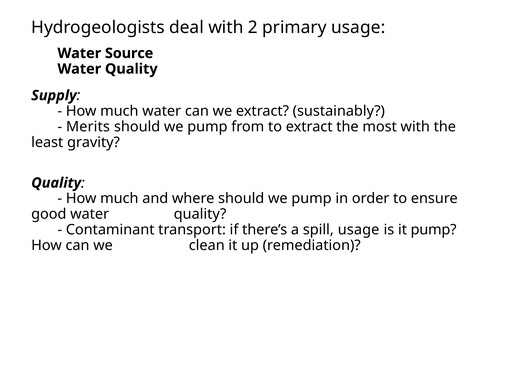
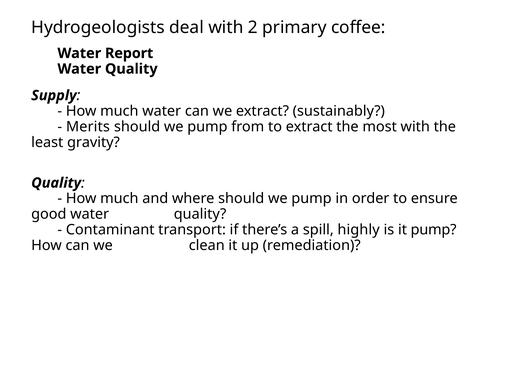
primary usage: usage -> coffee (358, 27)
Source: Source -> Report (129, 53)
spill usage: usage -> highly (359, 230)
